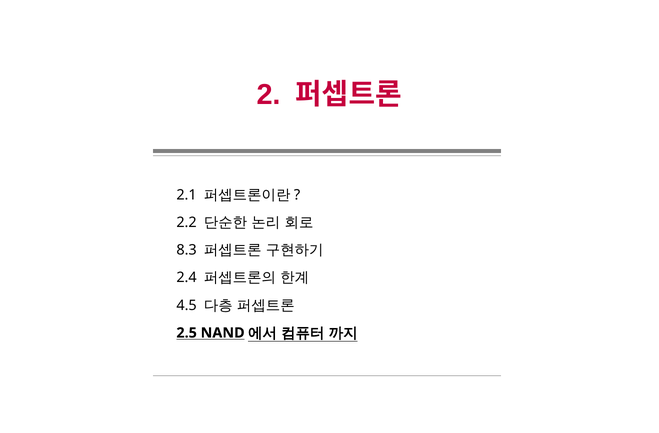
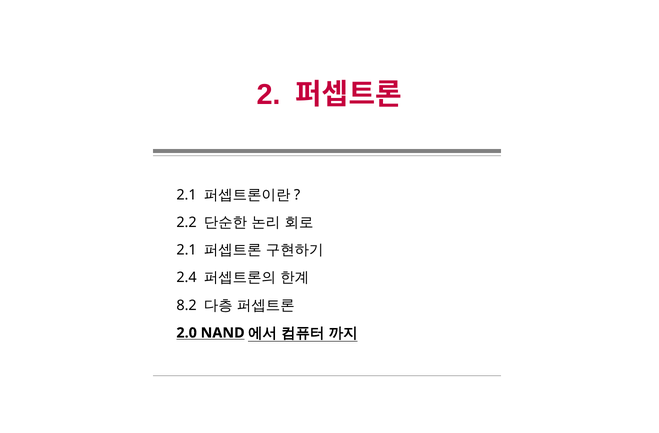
8.3: 8.3 -> 2.1 (187, 250)
4.5: 4.5 -> 8.2 (187, 305)
2.5: 2.5 -> 2.0 (187, 333)
